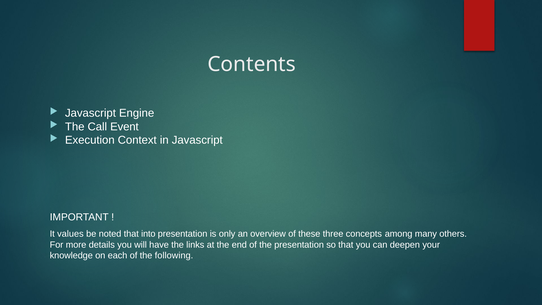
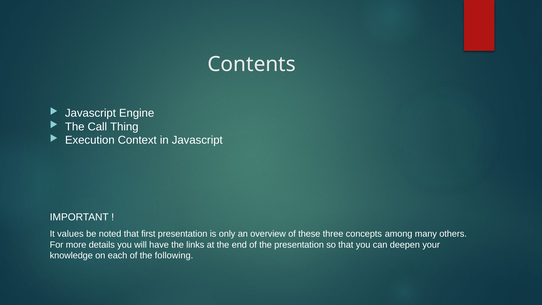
Event: Event -> Thing (124, 127)
into: into -> first (148, 234)
